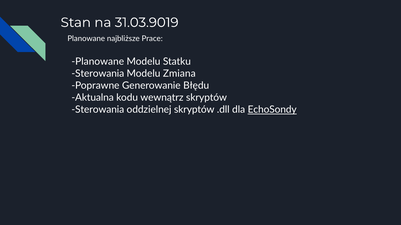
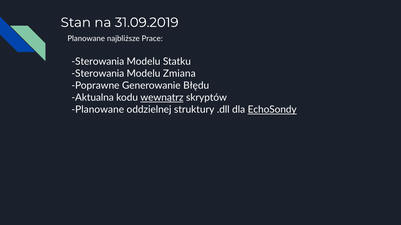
31.03.9019: 31.03.9019 -> 31.09.2019 (147, 23)
Planowane: Planowane -> Sterowania (98, 62)
wewnątrz underline: none -> present (162, 98)
Sterowania: Sterowania -> Planowane (98, 110)
oddzielnej skryptów: skryptów -> struktury (194, 110)
